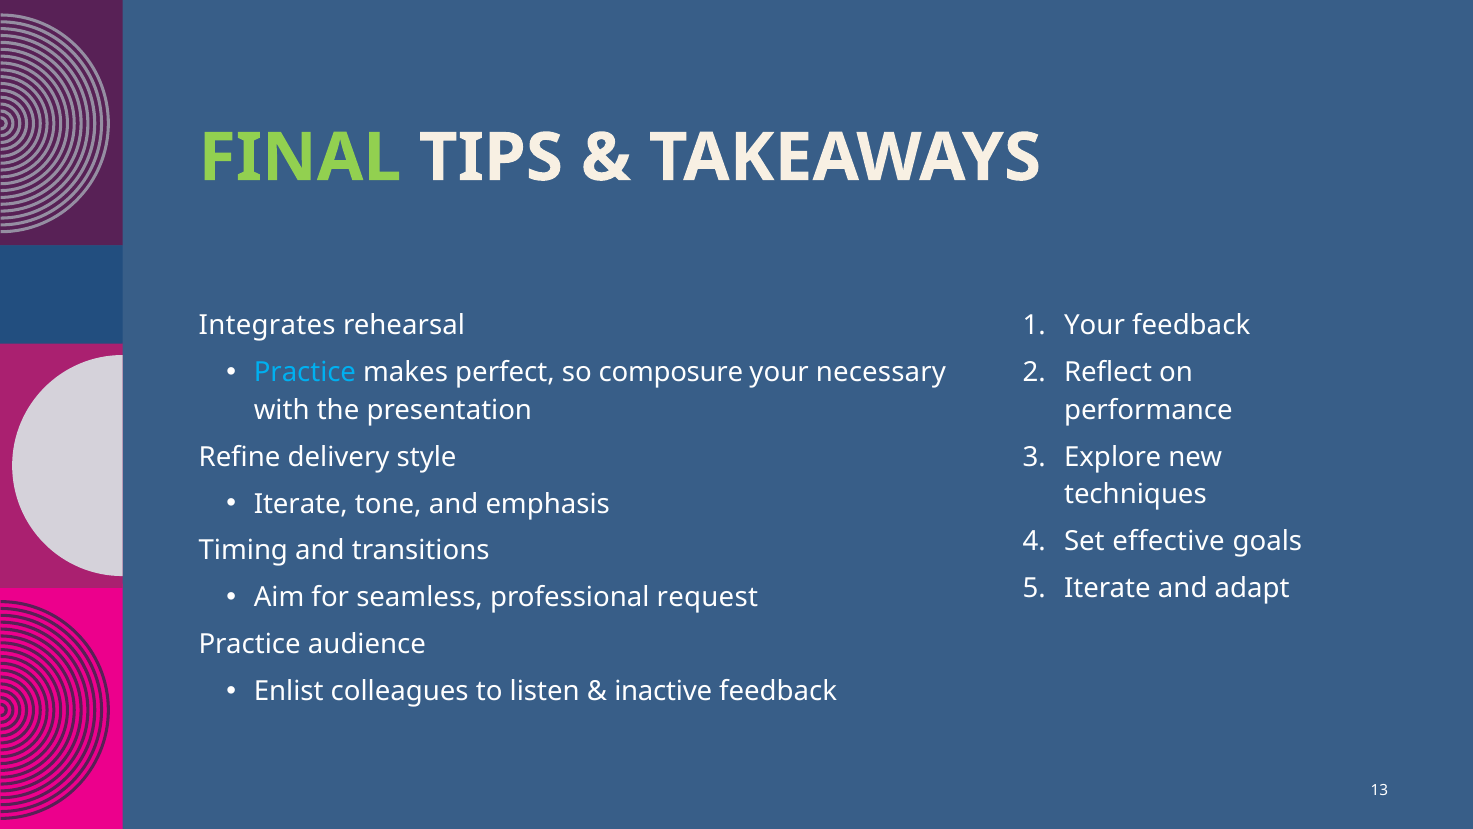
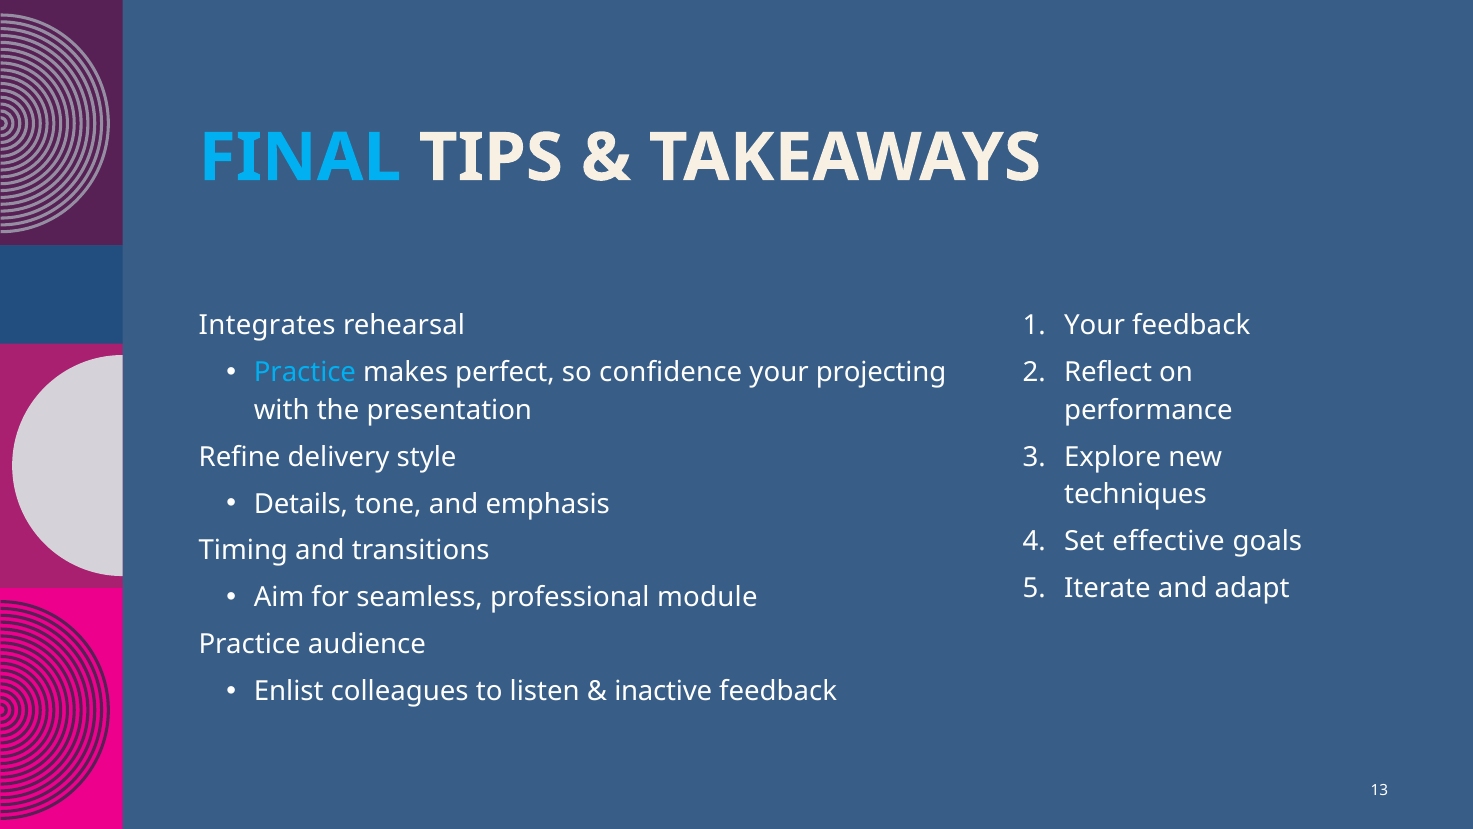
FINAL colour: light green -> light blue (300, 158)
composure: composure -> confidence (671, 372)
necessary: necessary -> projecting (881, 372)
Iterate: Iterate -> Details (301, 504)
request: request -> module (707, 597)
